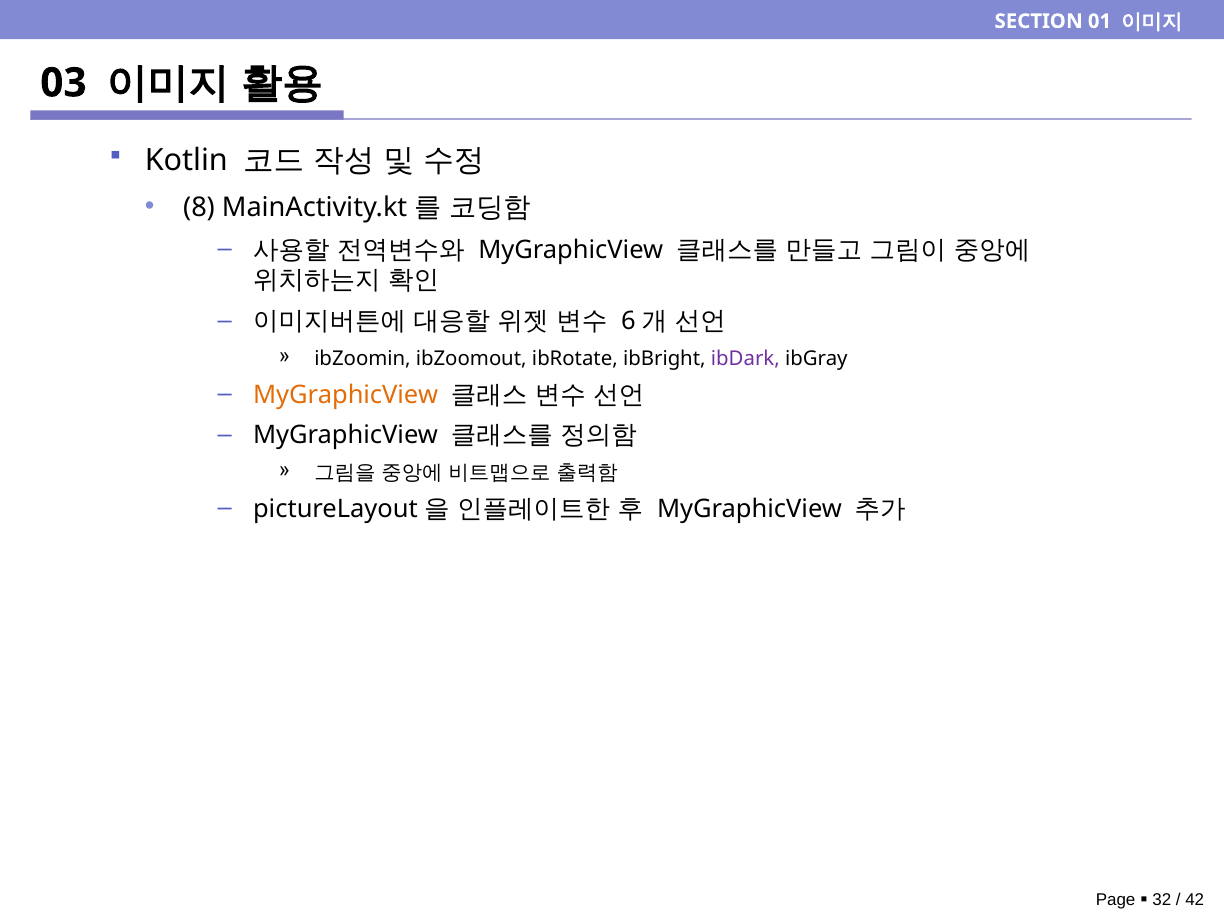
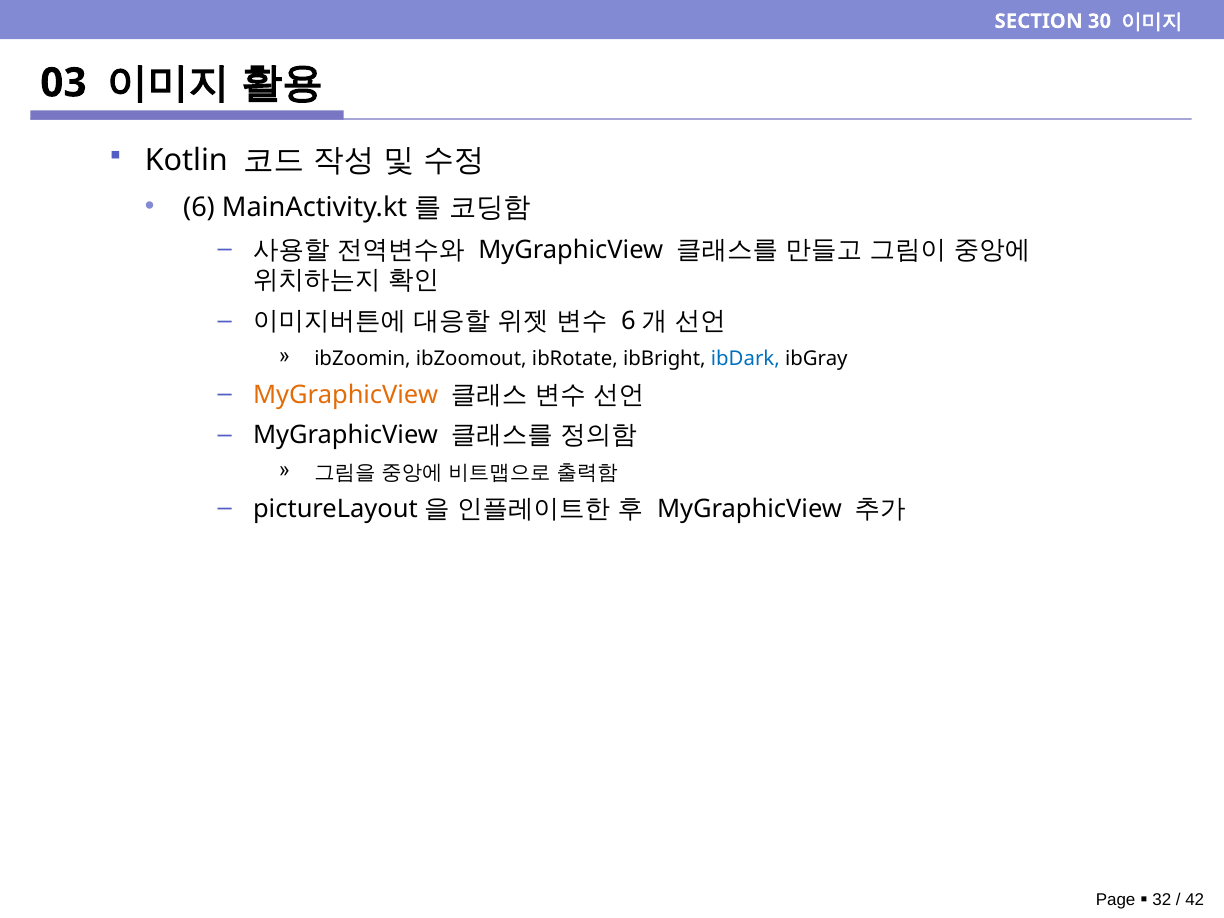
01: 01 -> 30 (1099, 21)
8: 8 -> 6 (199, 207)
ibDark colour: purple -> blue (745, 359)
